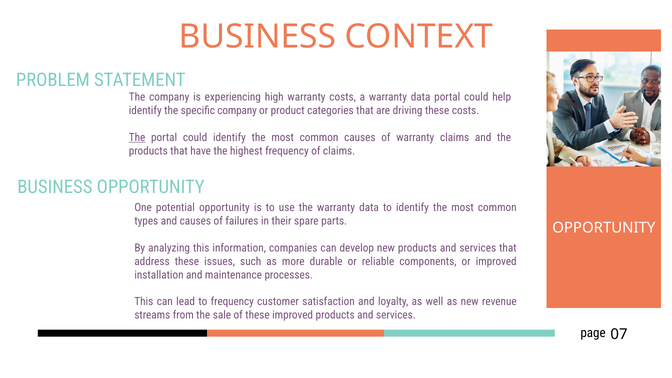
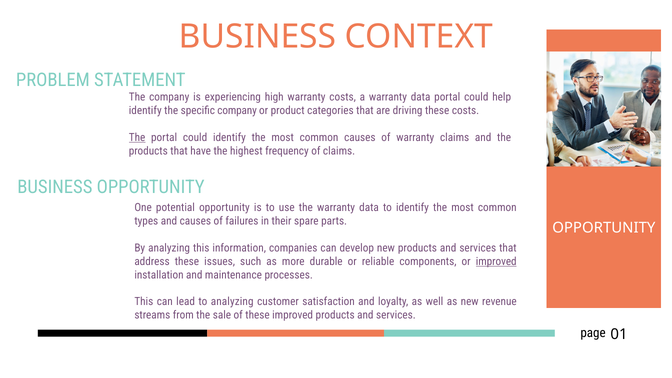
improved underline: none -> present (496, 261)
to frequency: frequency -> analyzing (232, 302)
07: 07 -> 01 (619, 335)
